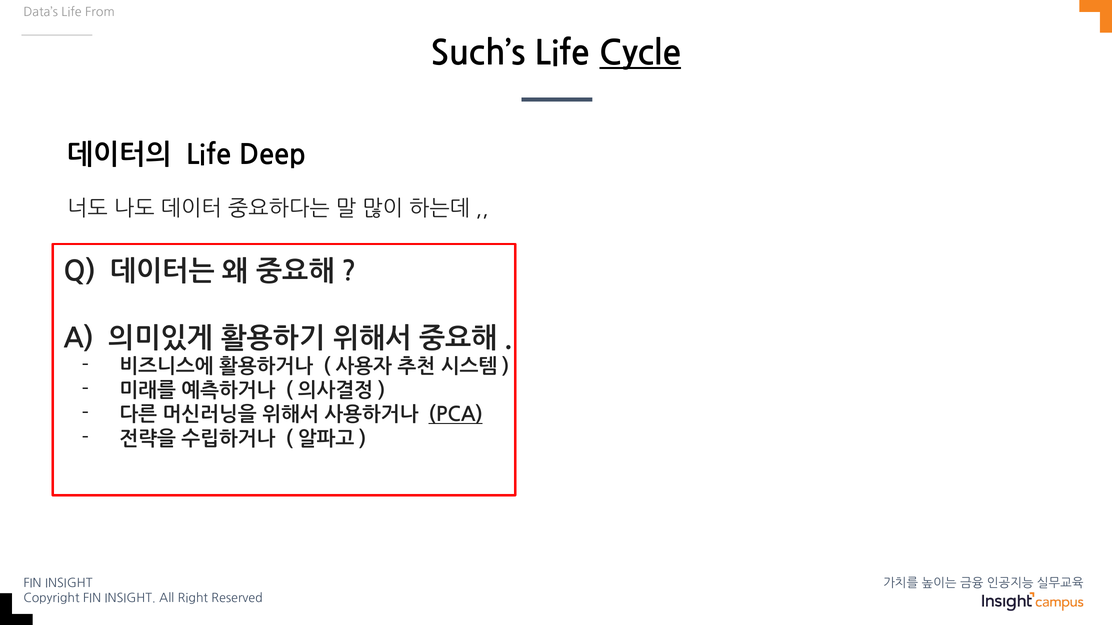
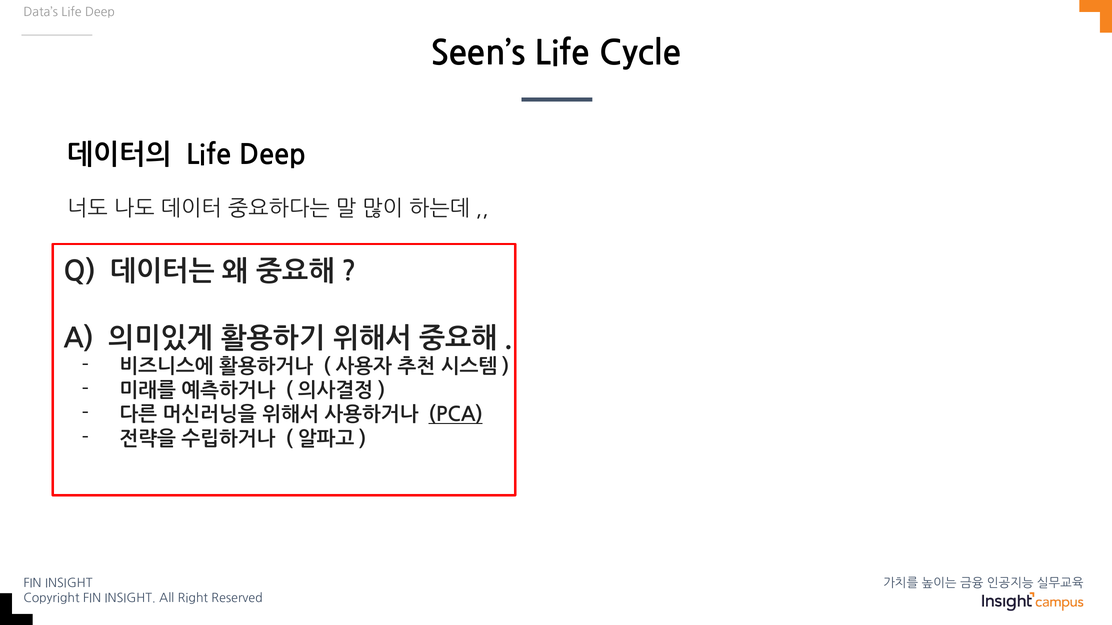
Data’s Life From: From -> Deep (100, 12)
Such’s: Such’s -> Seen’s (478, 54)
Cycle underline: present -> none (640, 54)
